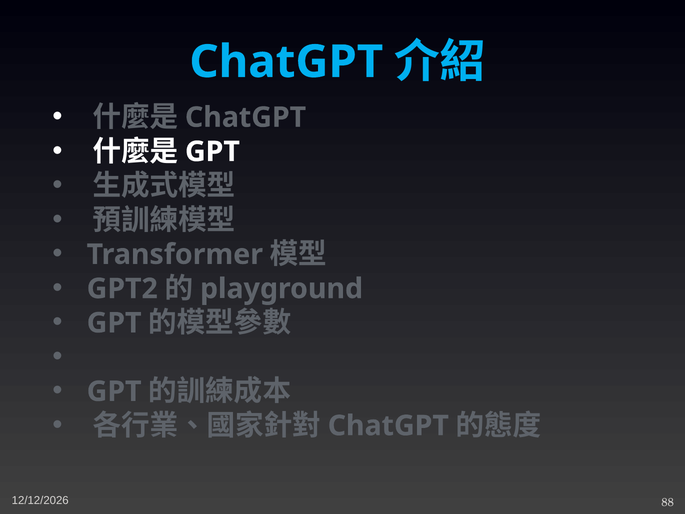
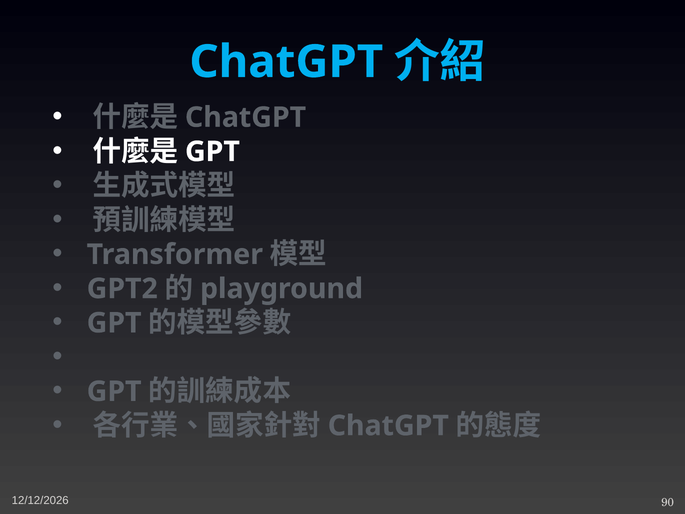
88: 88 -> 90 (668, 502)
